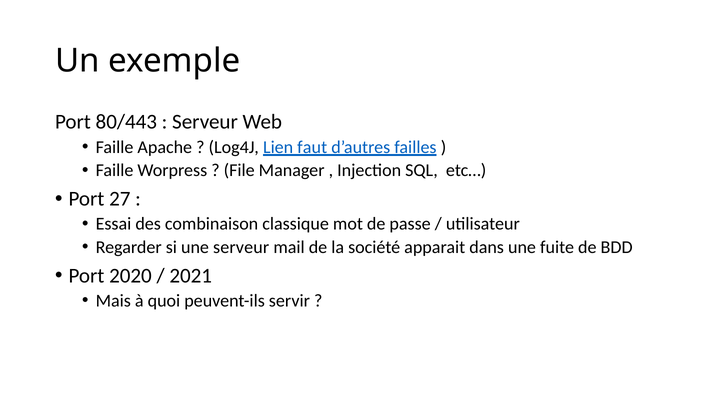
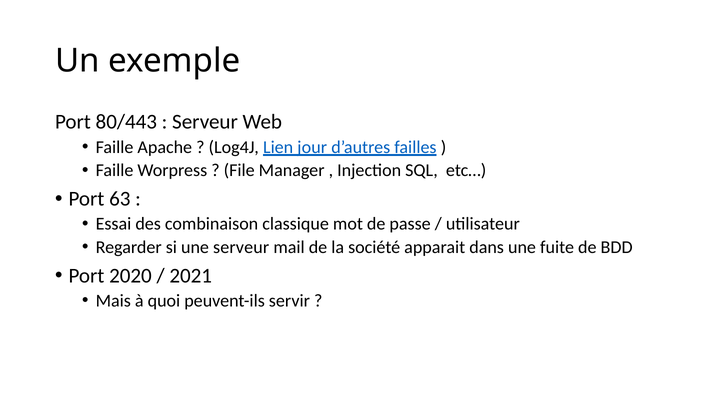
faut: faut -> jour (312, 147)
27: 27 -> 63 (120, 199)
